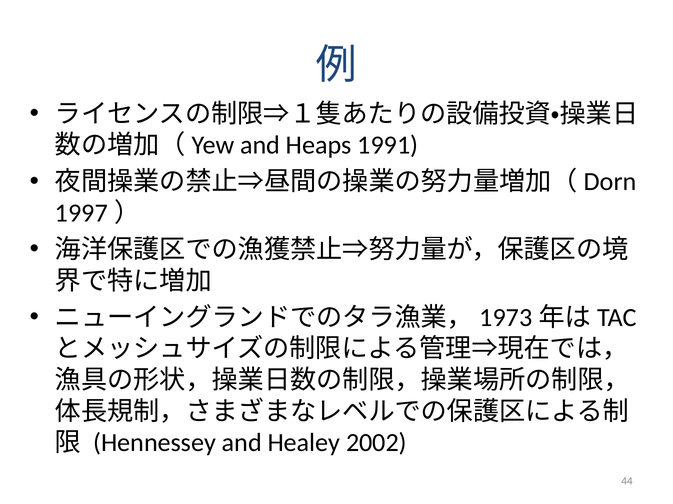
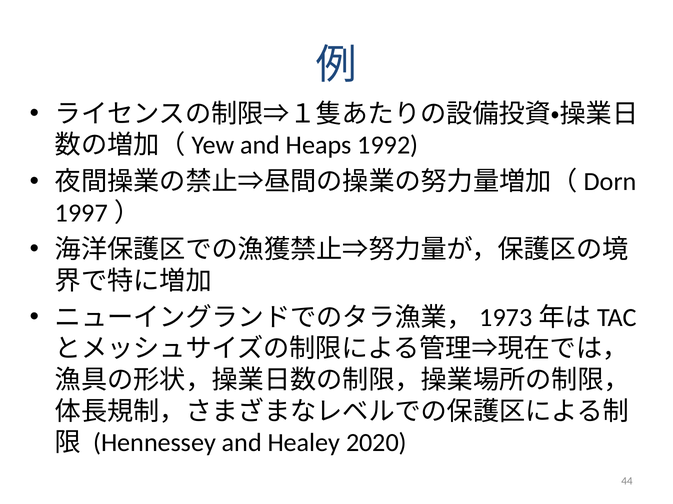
1991: 1991 -> 1992 (388, 145)
2002: 2002 -> 2020 (376, 443)
